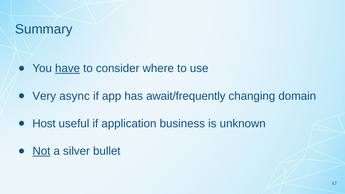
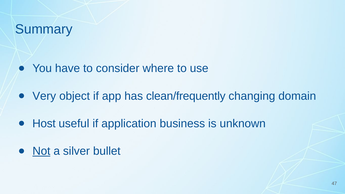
have underline: present -> none (68, 68)
async: async -> object (75, 96)
await/frequently: await/frequently -> clean/frequently (186, 96)
